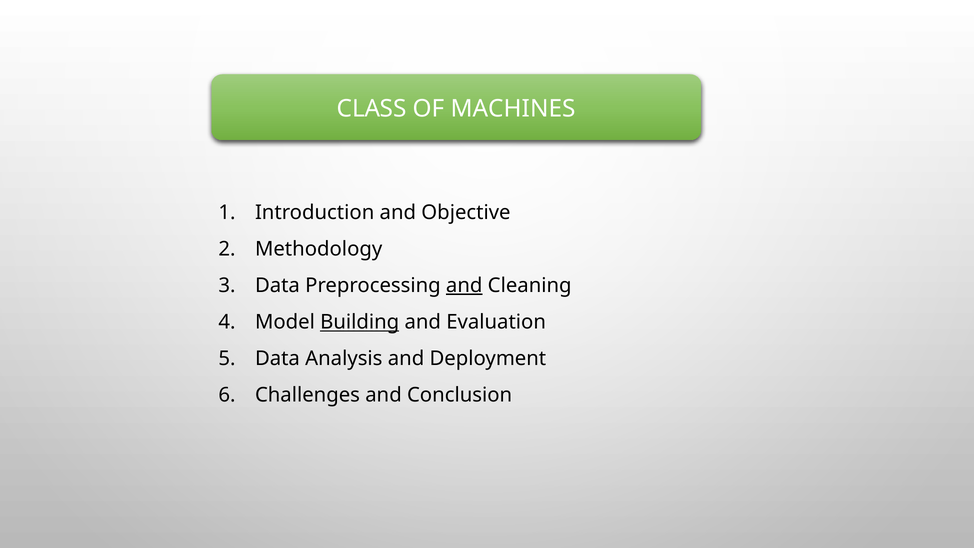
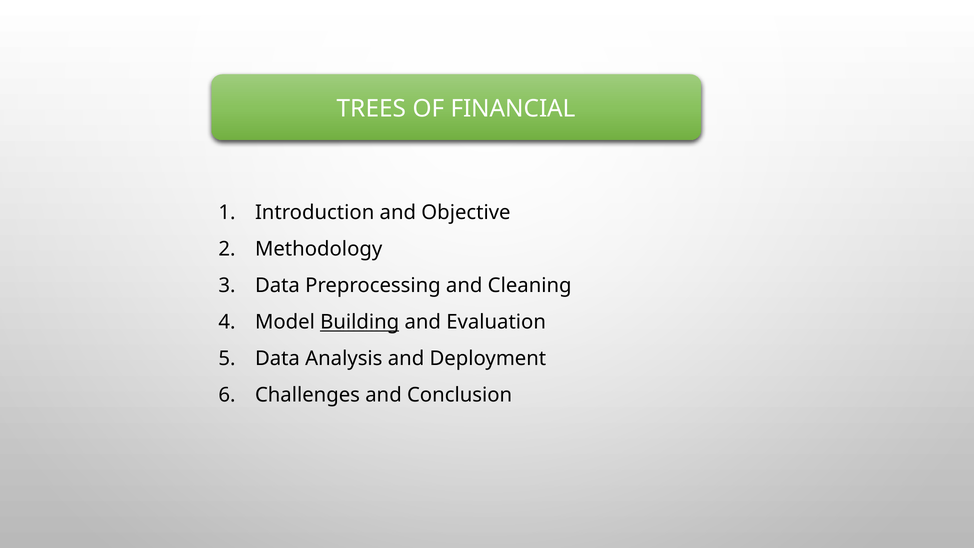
CLASS: CLASS -> TREES (372, 109)
MACHINES: MACHINES -> FINANCIAL (513, 109)
and underline: present -> none (464, 286)
